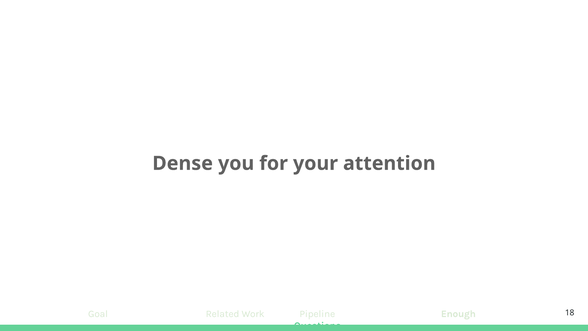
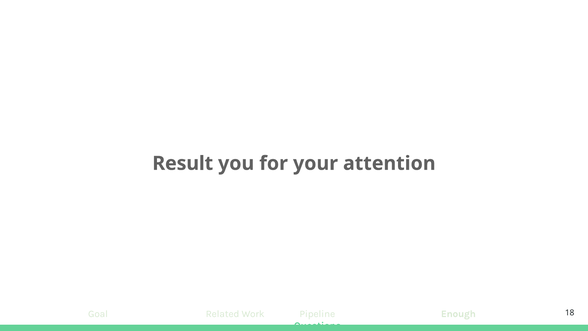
Dense: Dense -> Result (183, 163)
